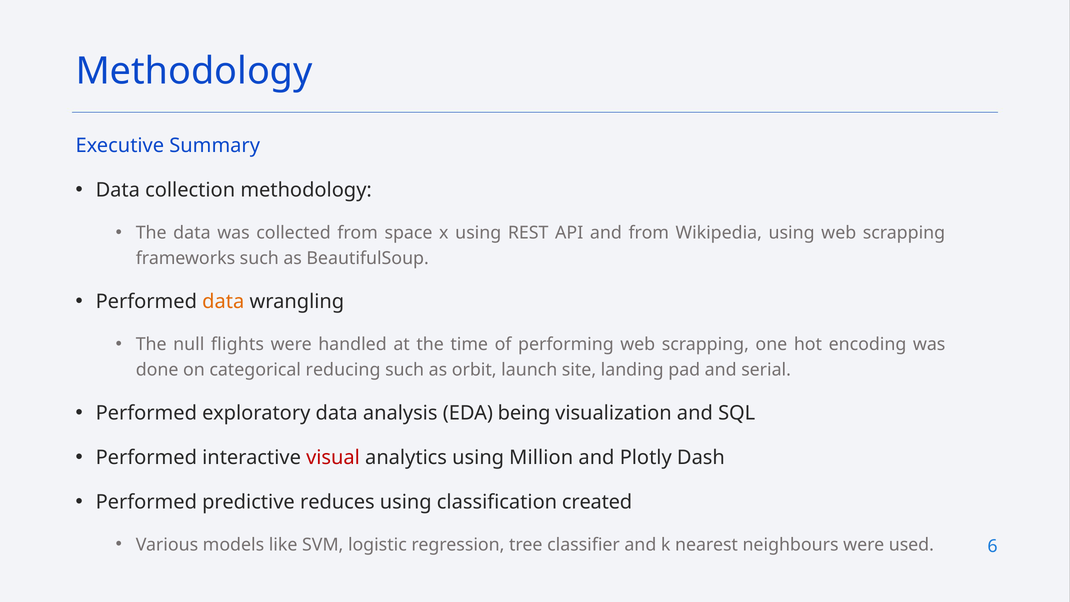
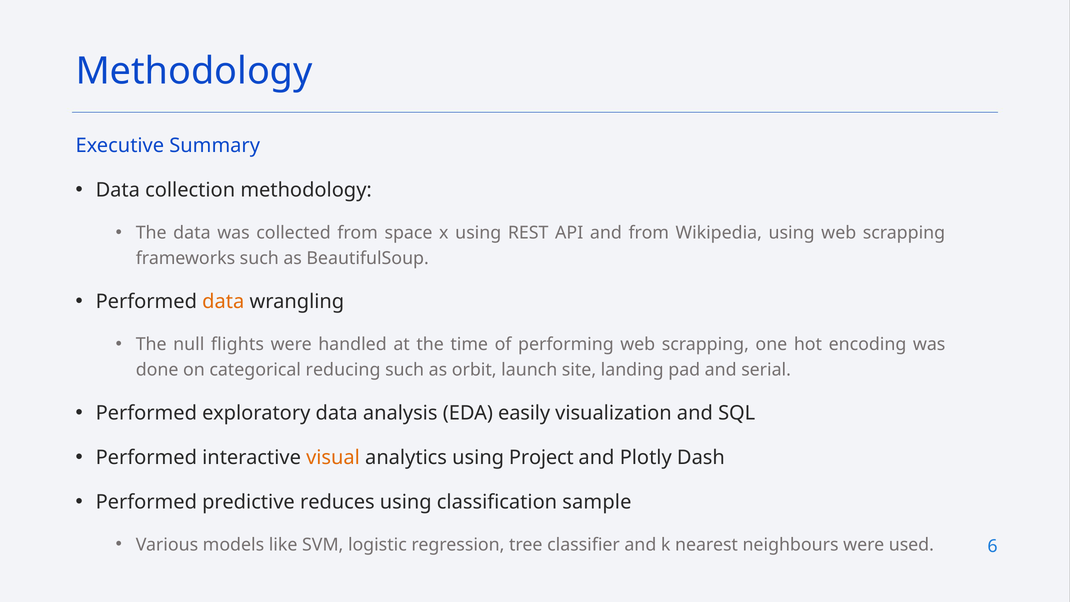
being: being -> easily (524, 413)
visual colour: red -> orange (333, 458)
Million: Million -> Project (541, 458)
created: created -> sample (597, 502)
